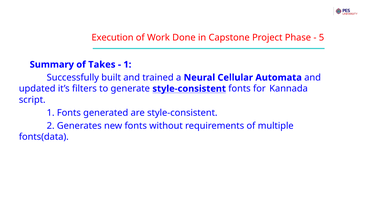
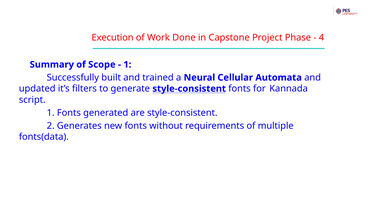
5: 5 -> 4 (322, 38)
Takes: Takes -> Scope (102, 65)
